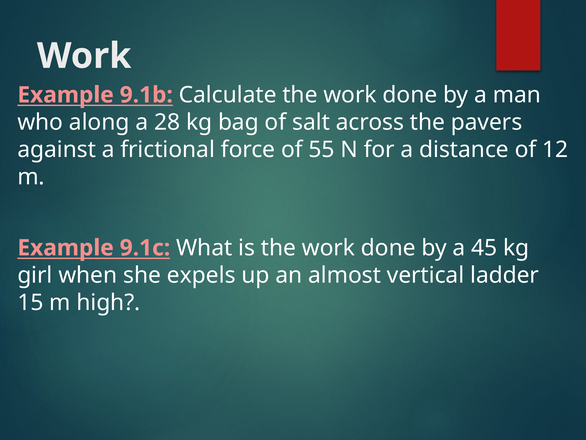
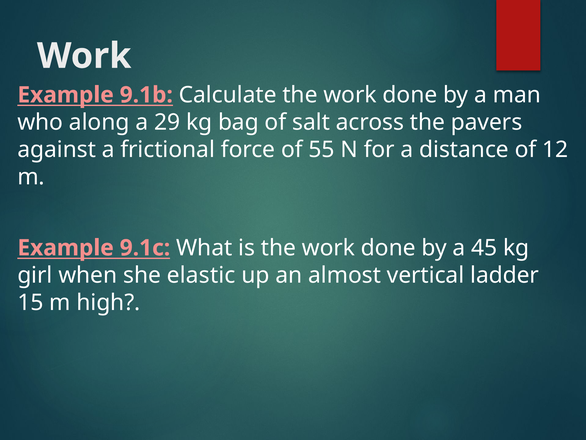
28: 28 -> 29 (167, 122)
expels: expels -> elastic (201, 275)
